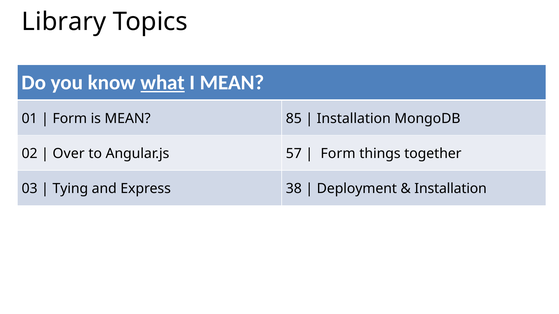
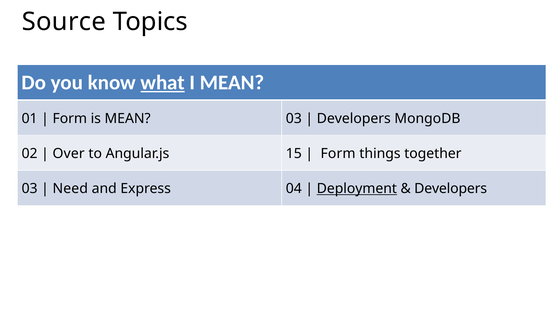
Library: Library -> Source (64, 22)
MEAN 85: 85 -> 03 (294, 119)
Installation: Installation -> Developers (354, 119)
57: 57 -> 15 (294, 154)
Tying: Tying -> Need (70, 189)
38: 38 -> 04 (294, 189)
Deployment underline: none -> present (357, 189)
Installation: Installation -> Developers (451, 189)
